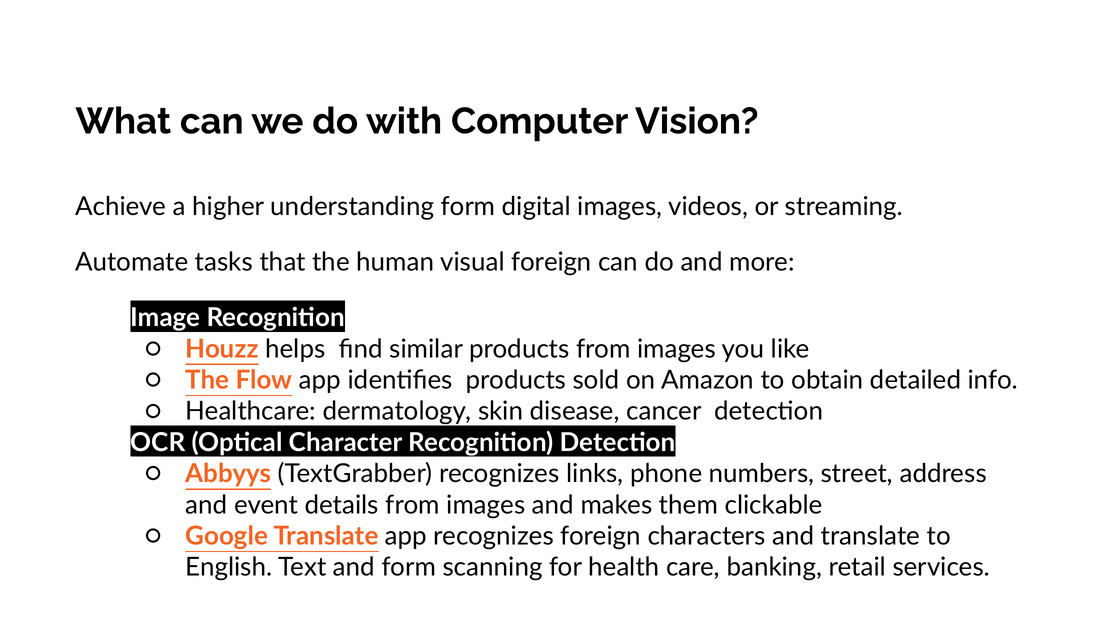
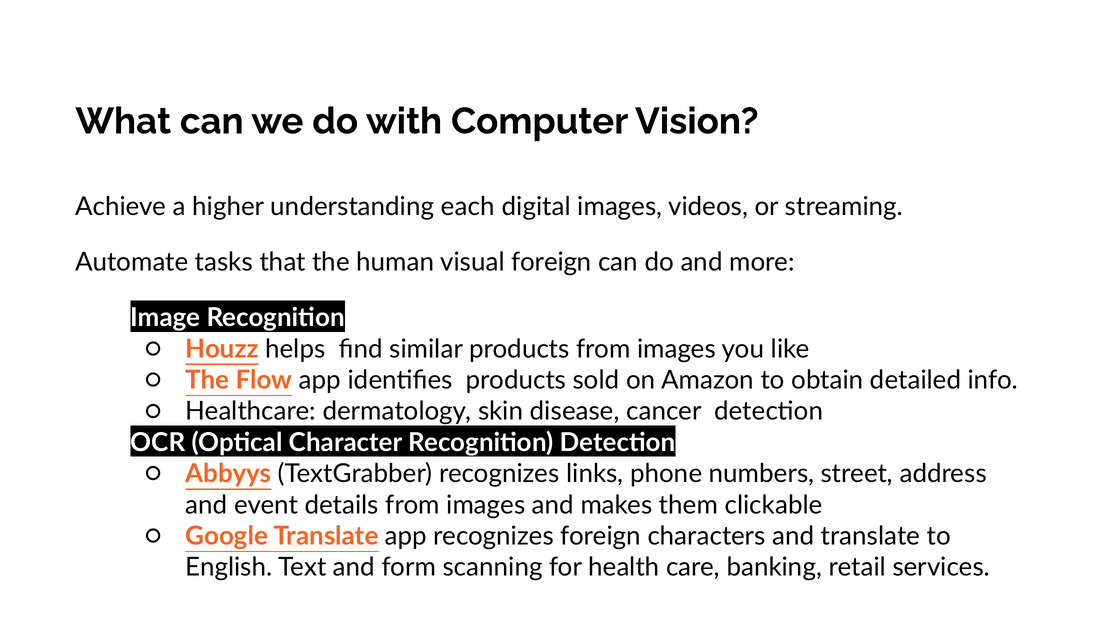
understanding form: form -> each (468, 206)
